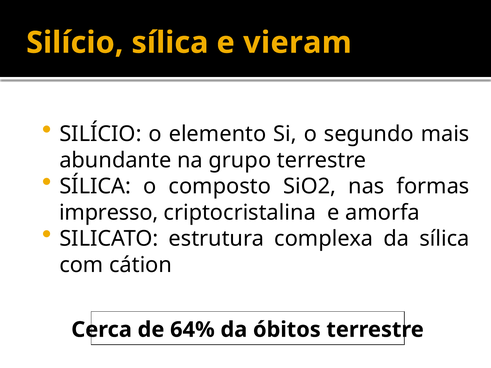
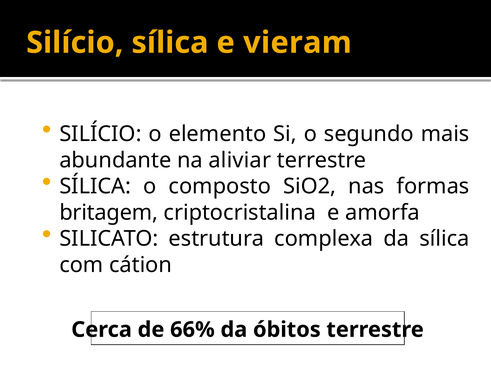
grupo: grupo -> aliviar (240, 160)
impresso: impresso -> britagem (109, 213)
64%: 64% -> 66% (192, 330)
